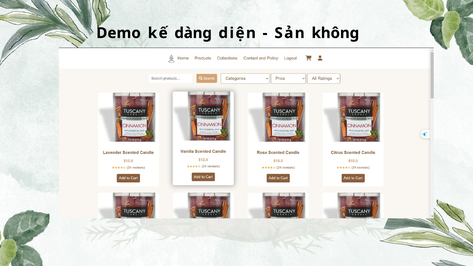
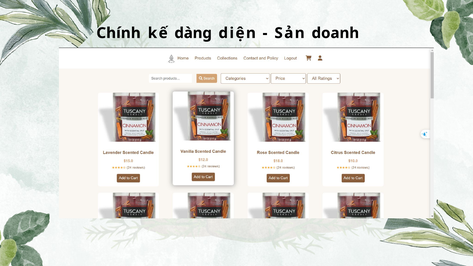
Demo: Demo -> Chính (119, 33)
không: không -> doanh (335, 33)
